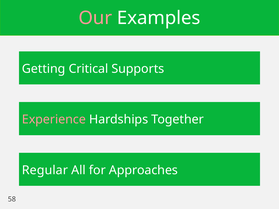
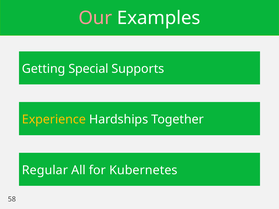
Critical: Critical -> Special (88, 69)
Experience colour: pink -> yellow (54, 120)
Approaches: Approaches -> Kubernetes (143, 170)
